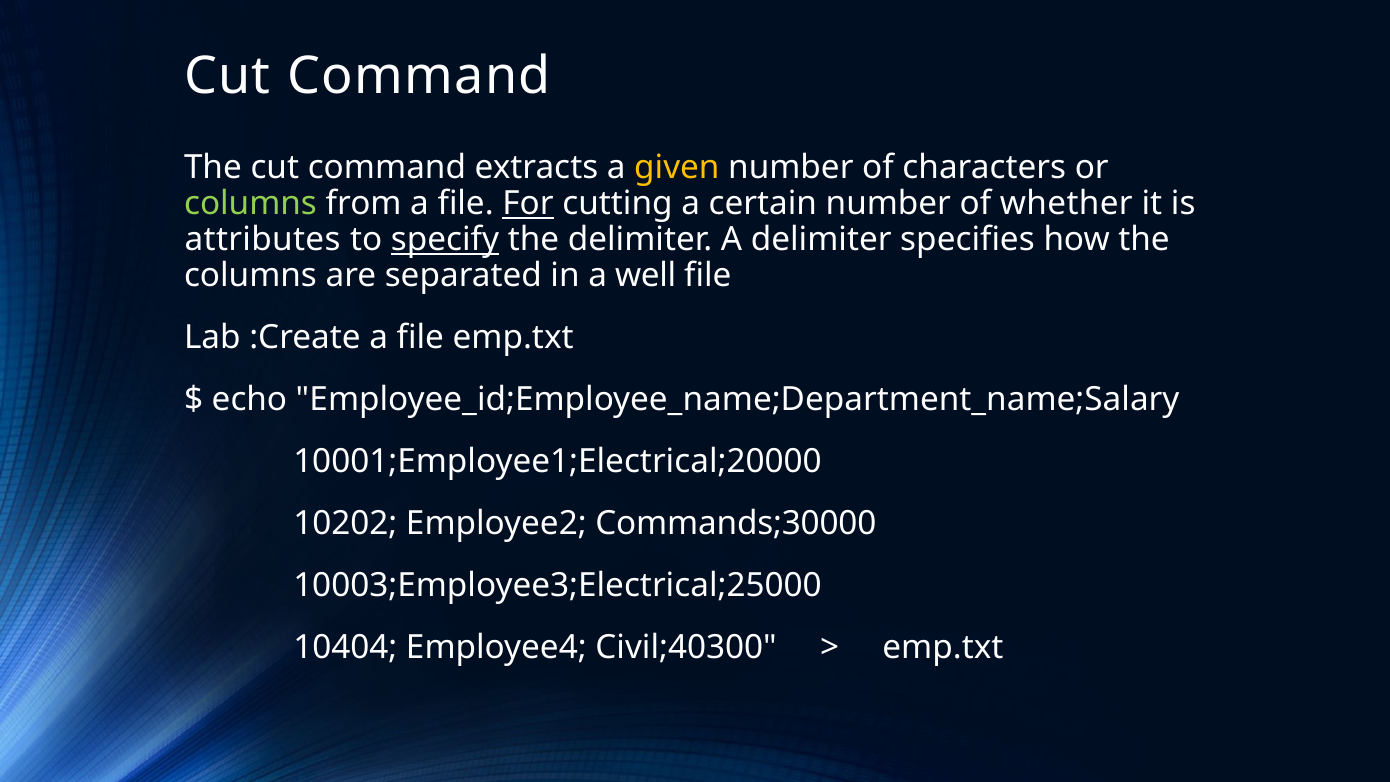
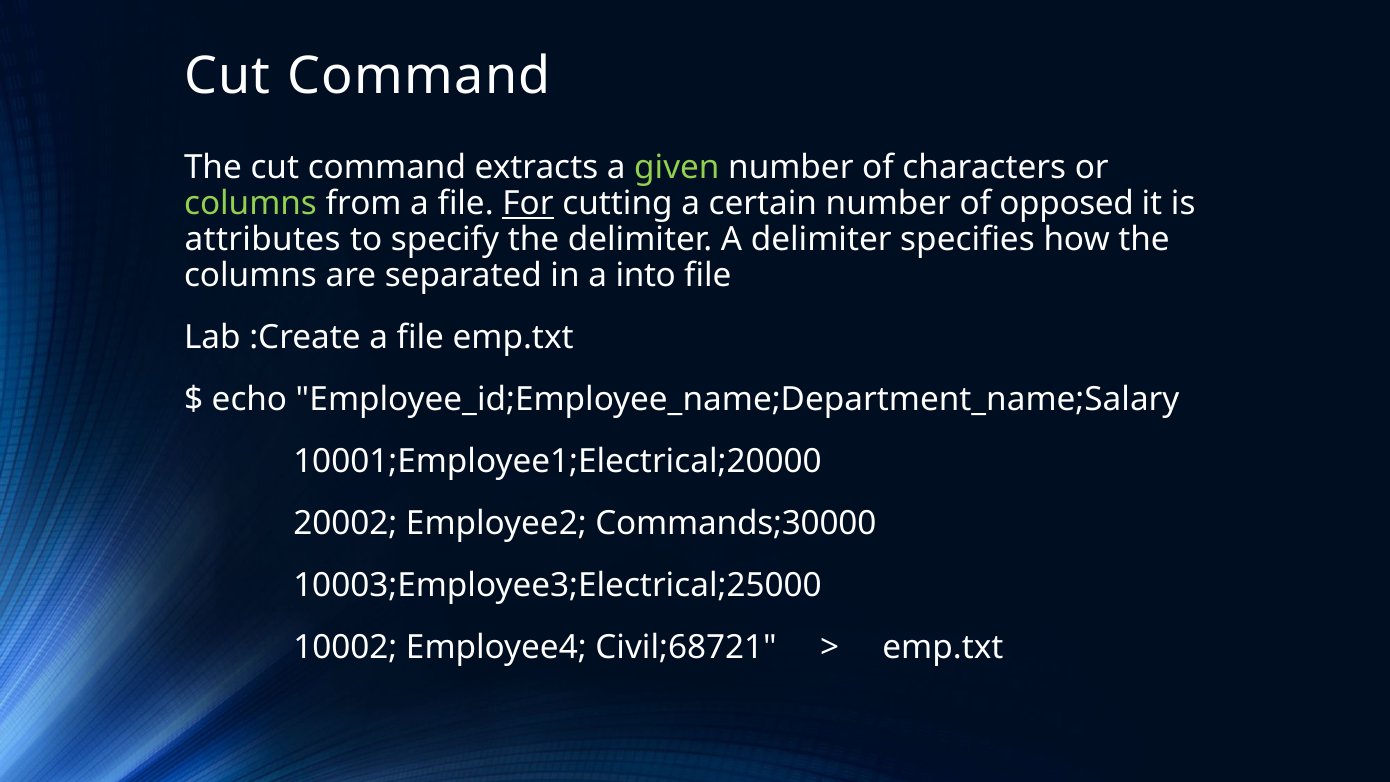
given colour: yellow -> light green (677, 168)
whether: whether -> opposed (1067, 204)
specify underline: present -> none (445, 240)
well: well -> into (646, 276)
10202: 10202 -> 20002 (345, 524)
10404: 10404 -> 10002 (345, 648)
Civil;40300: Civil;40300 -> Civil;68721 (686, 648)
